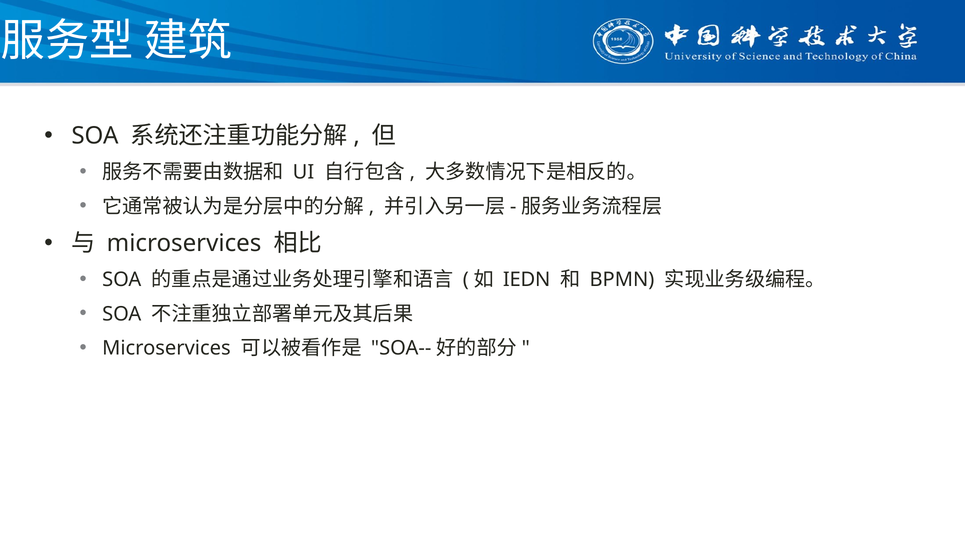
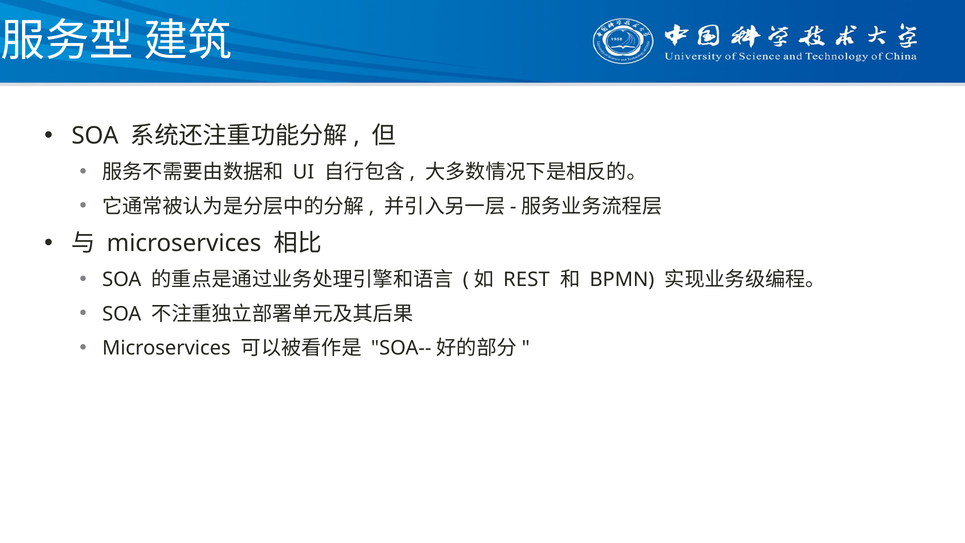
IEDN: IEDN -> REST (526, 280)
